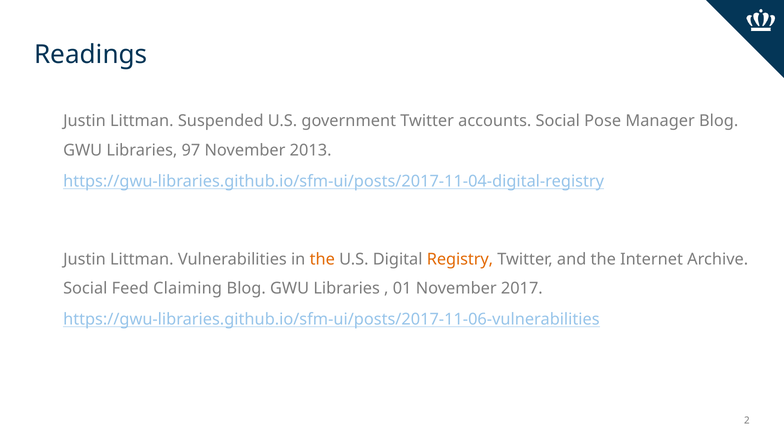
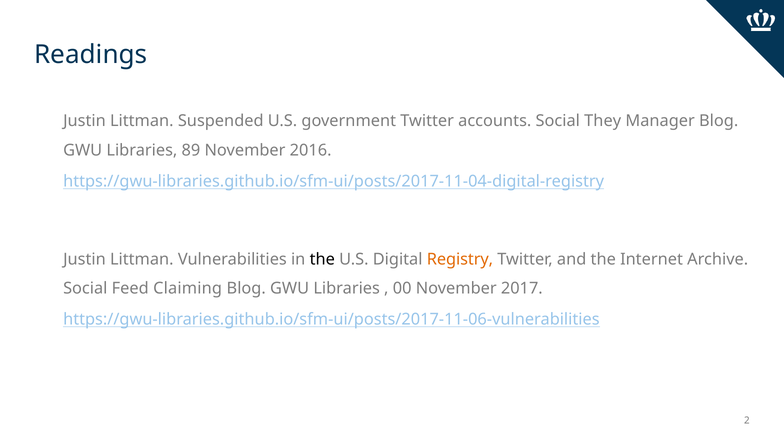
Pose: Pose -> They (603, 121)
97: 97 -> 89 (191, 150)
2013: 2013 -> 2016 (311, 150)
the colour: orange -> black (322, 259)
01: 01 -> 00 (402, 289)
